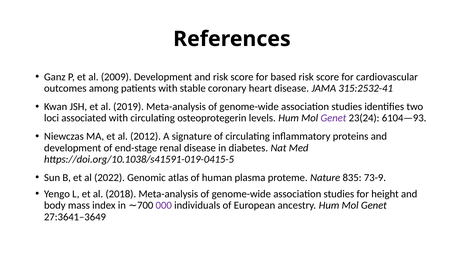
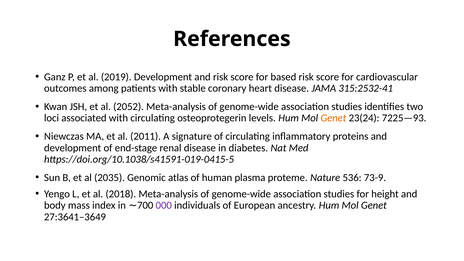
2009: 2009 -> 2019 (116, 77)
2019: 2019 -> 2052 (129, 107)
Genet colour: purple -> orange (333, 118)
6104—93: 6104—93 -> 7225—93 (404, 118)
2012: 2012 -> 2011 (146, 136)
2022: 2022 -> 2035 (110, 178)
835: 835 -> 536 (352, 178)
